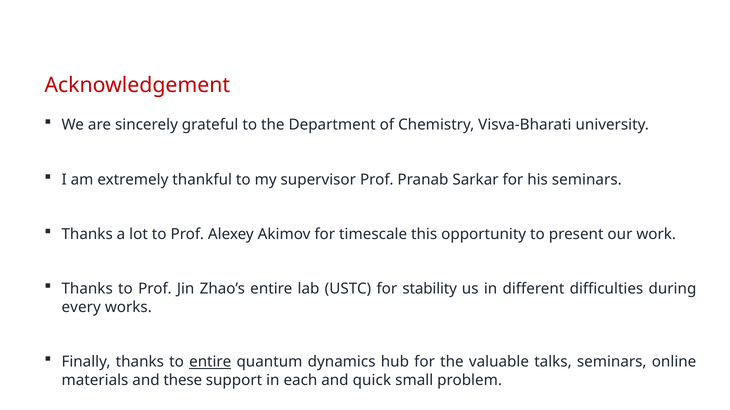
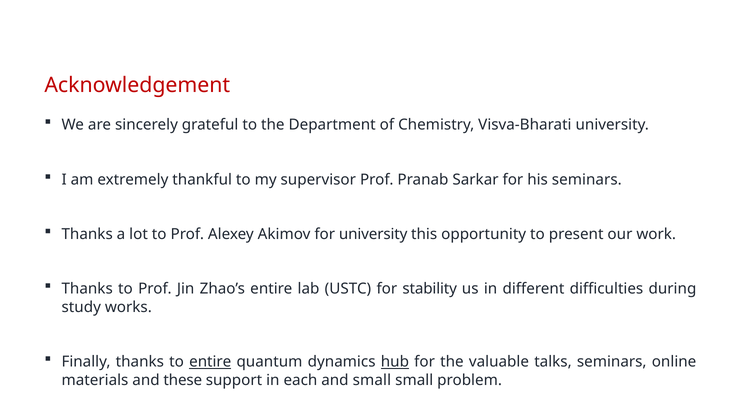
for timescale: timescale -> university (373, 235)
every: every -> study (81, 308)
hub underline: none -> present (395, 362)
and quick: quick -> small (372, 381)
